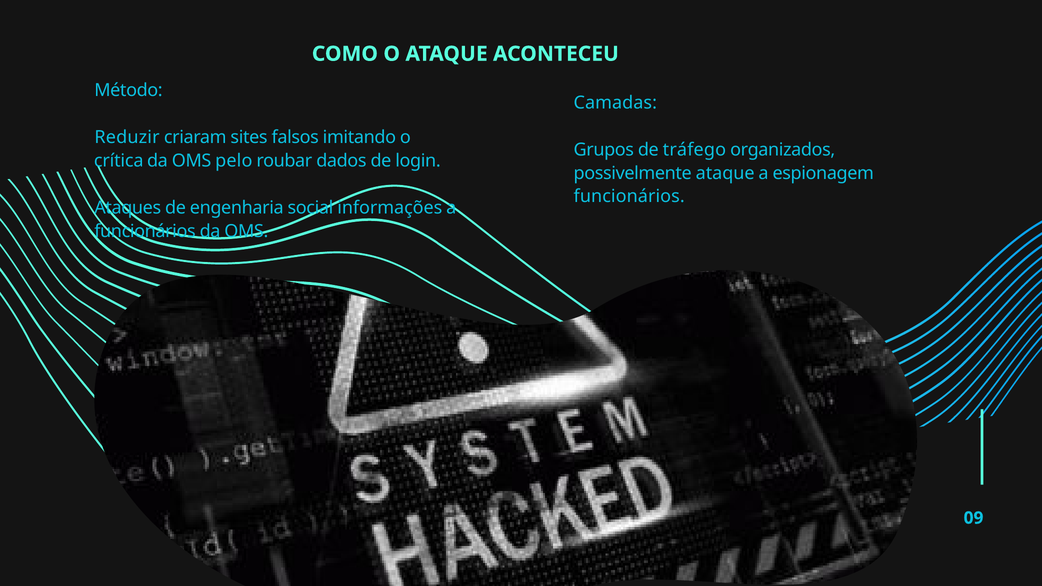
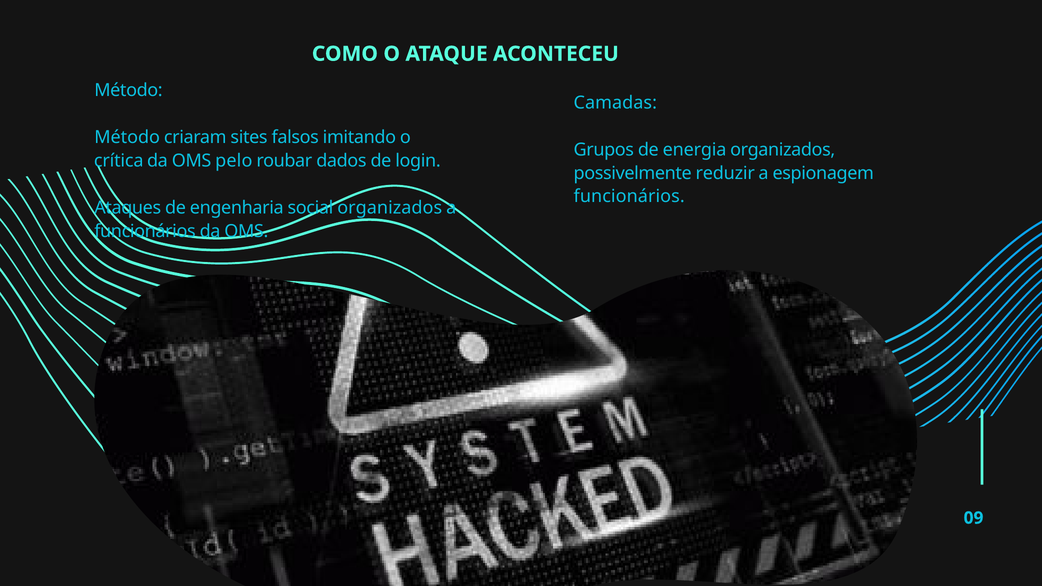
Reduzir: Reduzir -> Método (127, 137)
tráfego: tráfego -> energia (695, 150)
possivelmente ataque: ataque -> reduzir (725, 173)
social informações: informações -> organizados (390, 208)
